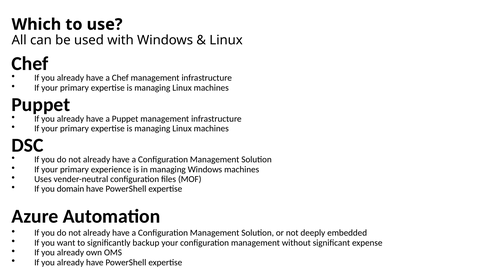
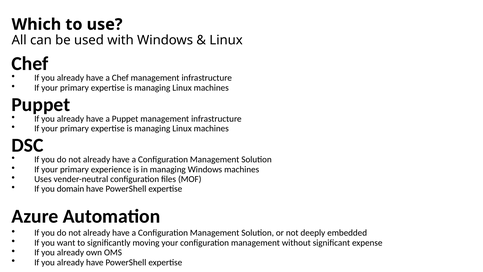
backup: backup -> moving (146, 242)
